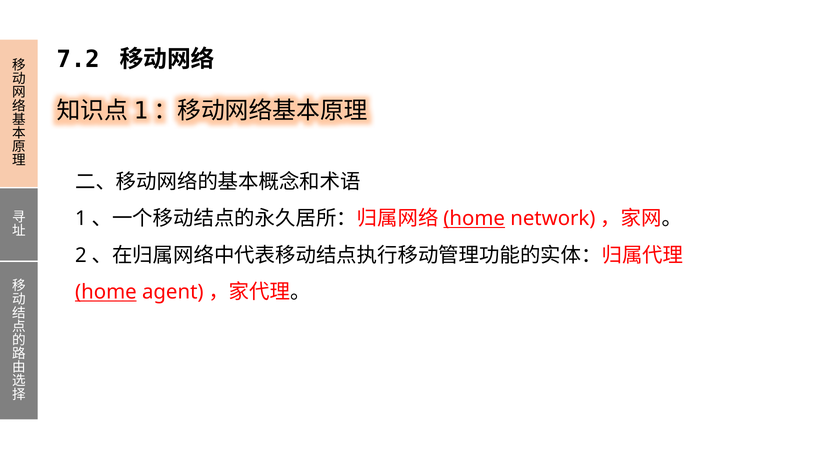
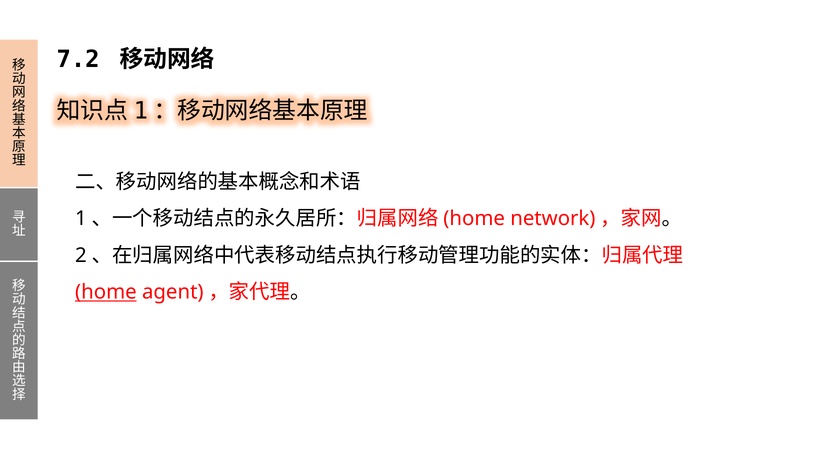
home underline: present -> none (474, 219)
